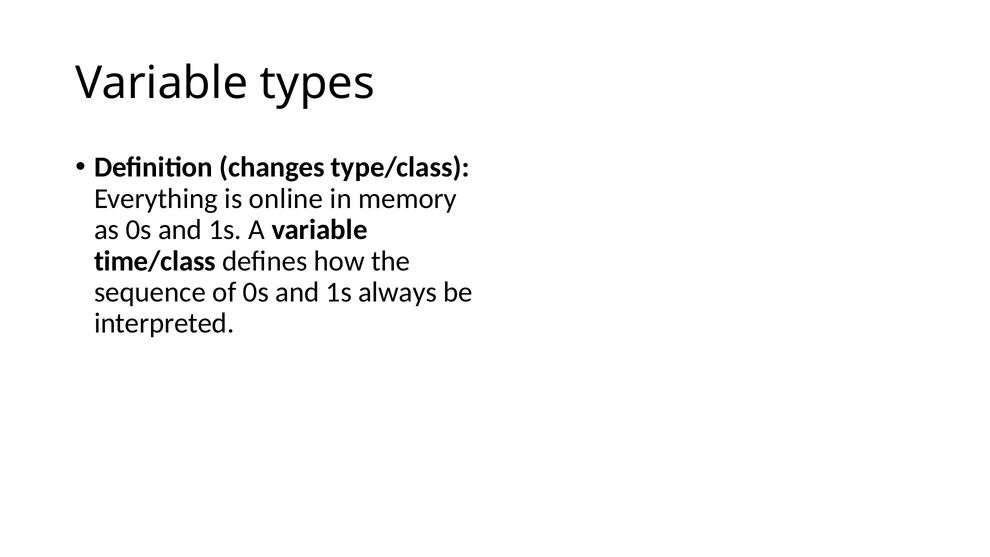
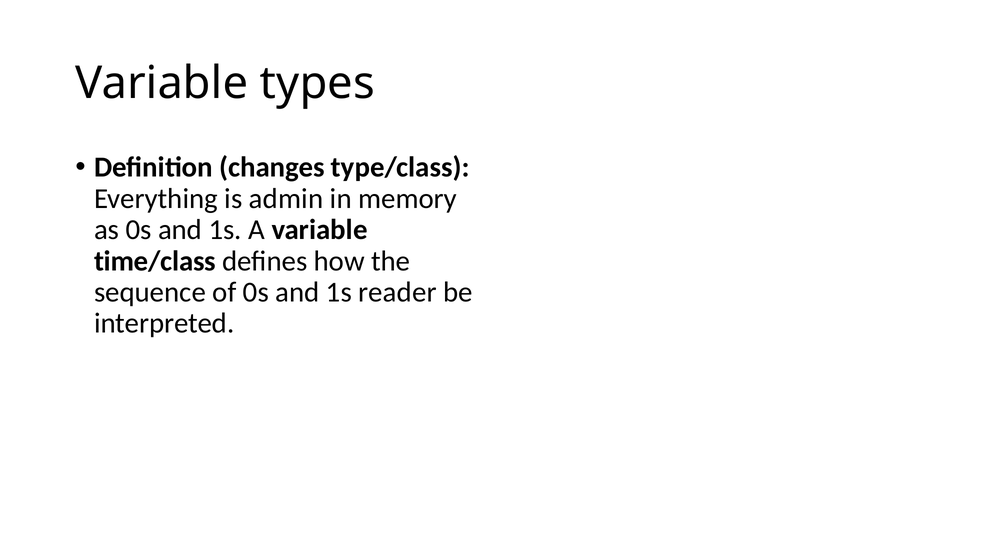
online: online -> admin (286, 199)
always: always -> reader (397, 292)
